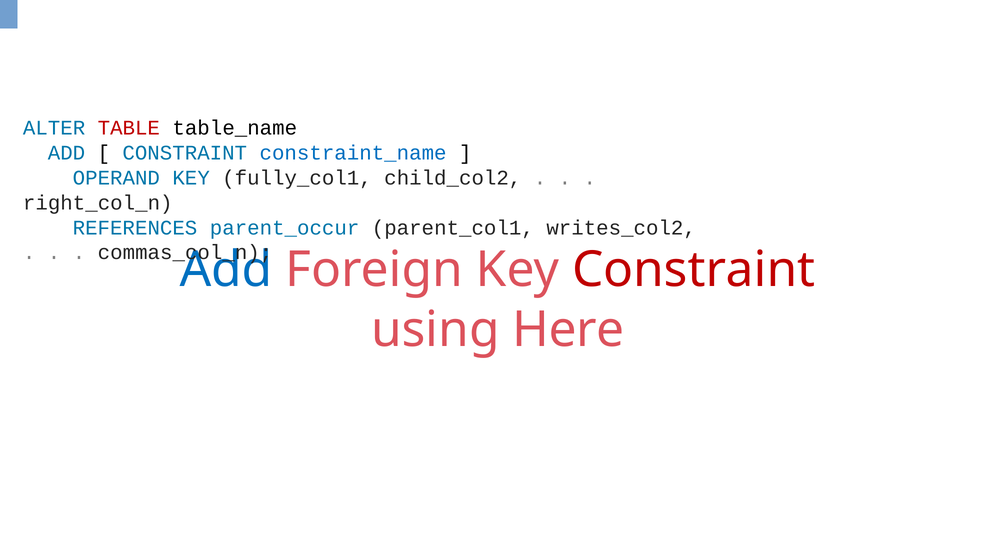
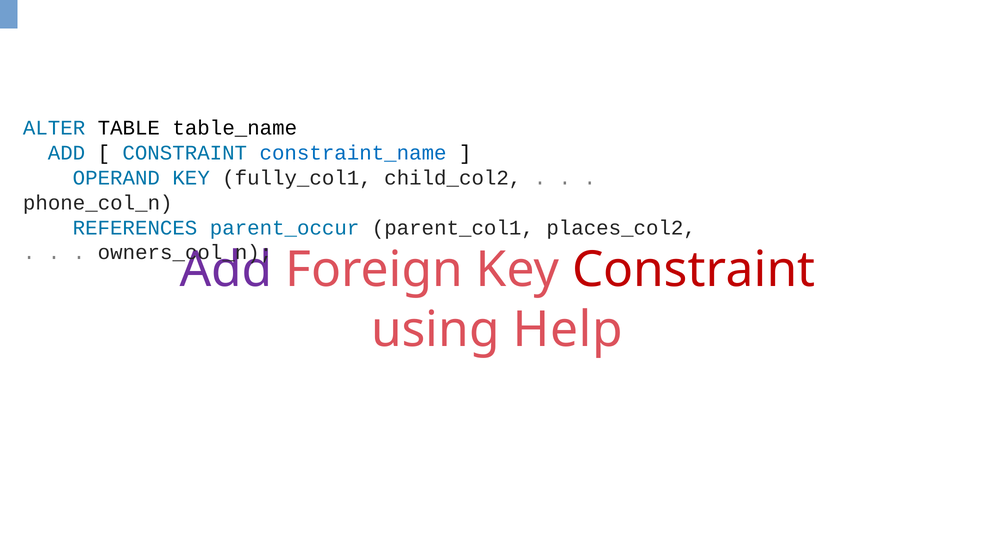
TABLE colour: red -> black (129, 128)
right_col_n: right_col_n -> phone_col_n (98, 203)
writes_col2: writes_col2 -> places_col2 (621, 228)
commas_col_n: commas_col_n -> owners_col_n (185, 252)
Add colour: blue -> purple (226, 270)
Here: Here -> Help (568, 330)
